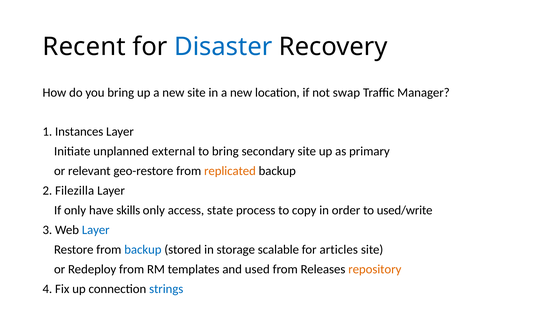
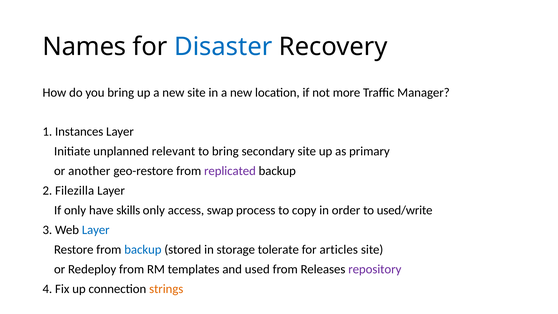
Recent: Recent -> Names (84, 47)
swap: swap -> more (347, 92)
external: external -> relevant (174, 151)
relevant: relevant -> another (89, 171)
replicated colour: orange -> purple (230, 171)
state: state -> swap (220, 210)
scalable: scalable -> tolerate (278, 249)
repository colour: orange -> purple (375, 269)
strings colour: blue -> orange (166, 289)
